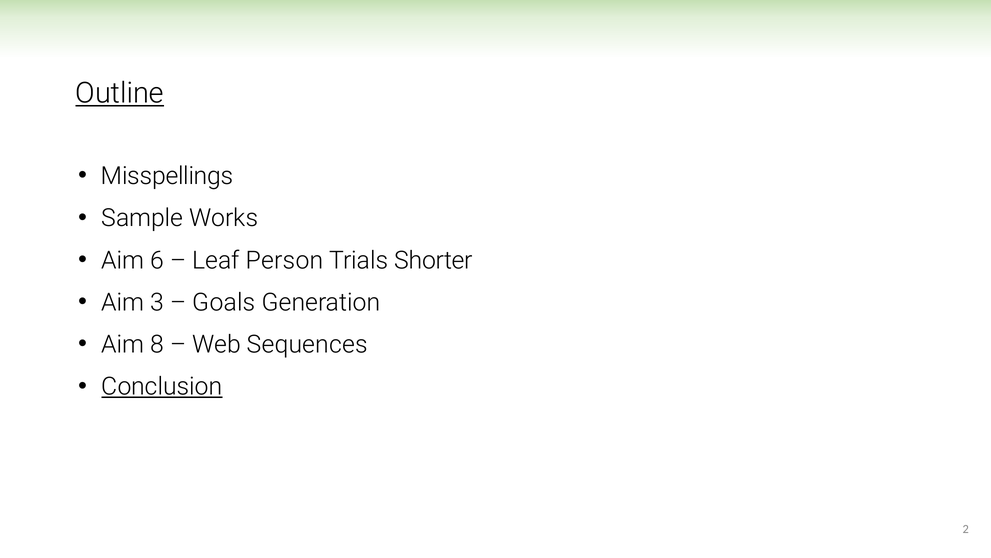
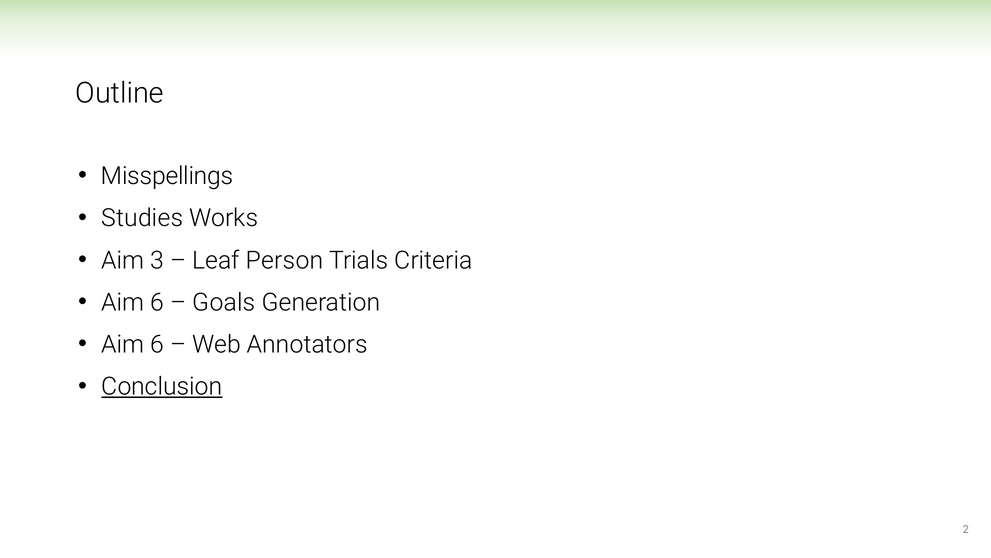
Outline underline: present -> none (120, 93)
Sample: Sample -> Studies (142, 218)
6: 6 -> 3 (157, 260)
Shorter: Shorter -> Criteria (433, 260)
3: 3 -> 6 (157, 302)
8: 8 -> 6 (157, 344)
Sequences: Sequences -> Annotators (307, 344)
